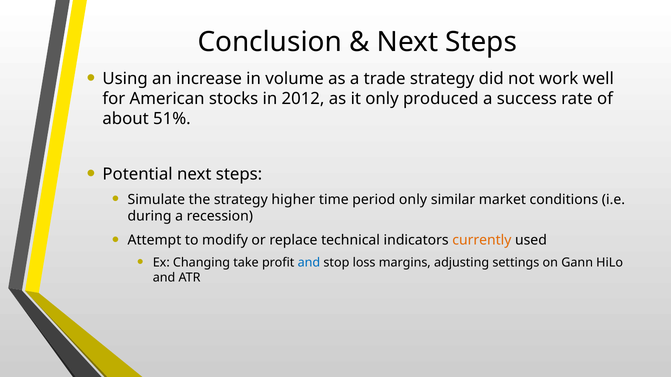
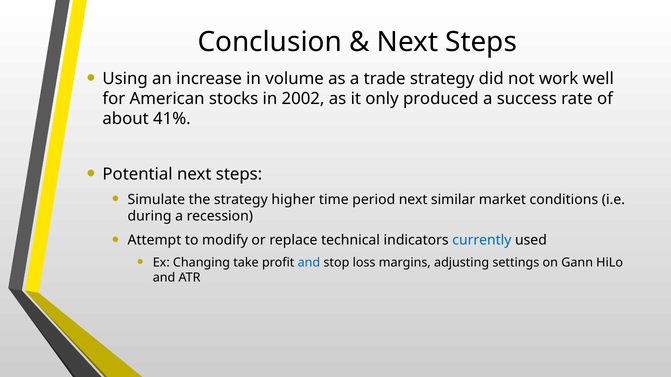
2012: 2012 -> 2002 (303, 99)
51%: 51% -> 41% (172, 119)
period only: only -> next (413, 200)
currently colour: orange -> blue (482, 240)
